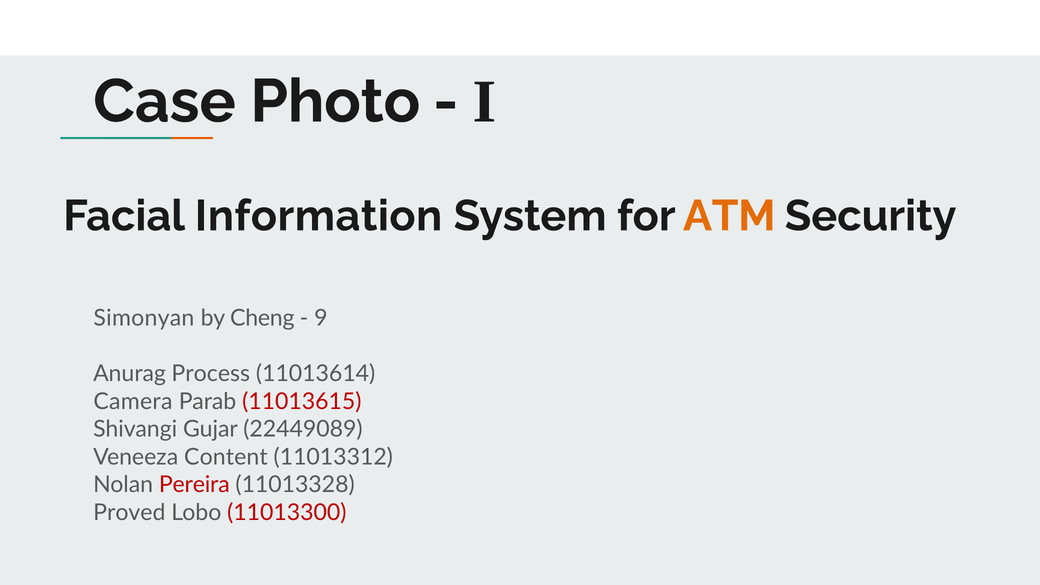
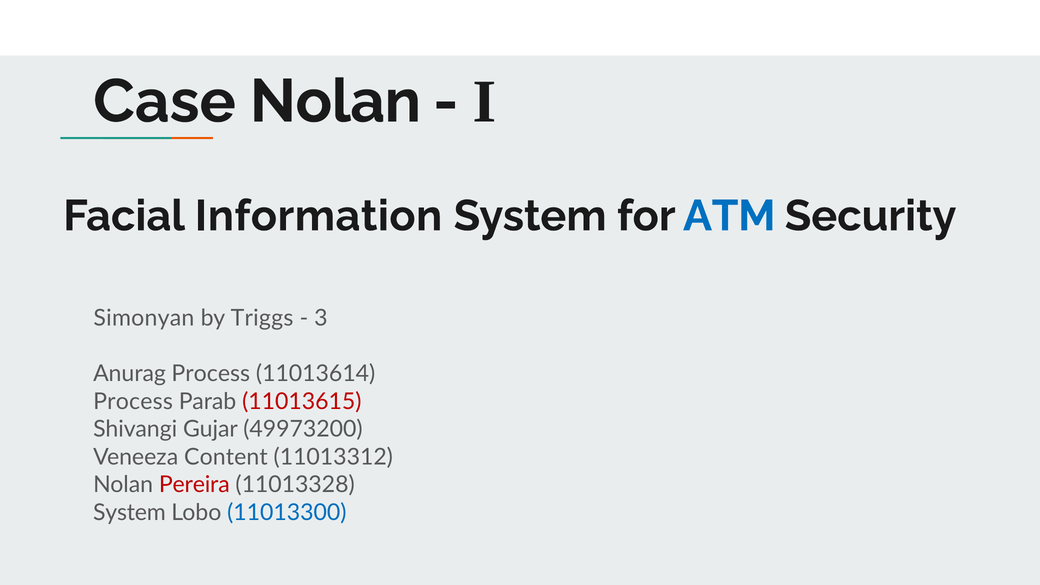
Case Photo: Photo -> Nolan (335, 102)
ATM colour: orange -> blue (729, 216)
Cheng: Cheng -> Triggs (262, 318)
9: 9 -> 3 (321, 318)
Camera: Camera -> Process (133, 402)
22449089: 22449089 -> 49973200 (303, 429)
Proved: Proved -> System (129, 512)
11013300 colour: red -> blue (287, 512)
